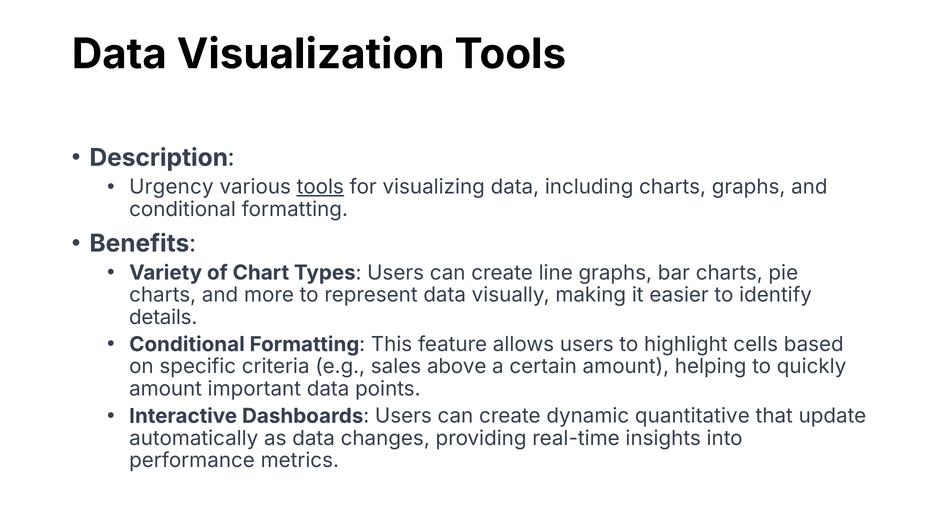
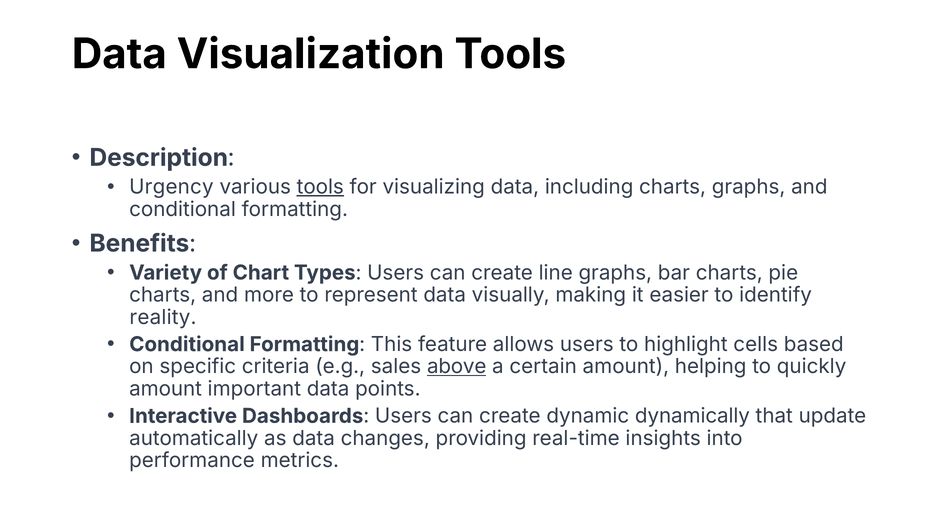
details: details -> reality (163, 317)
above underline: none -> present (457, 367)
quantitative: quantitative -> dynamically (692, 416)
